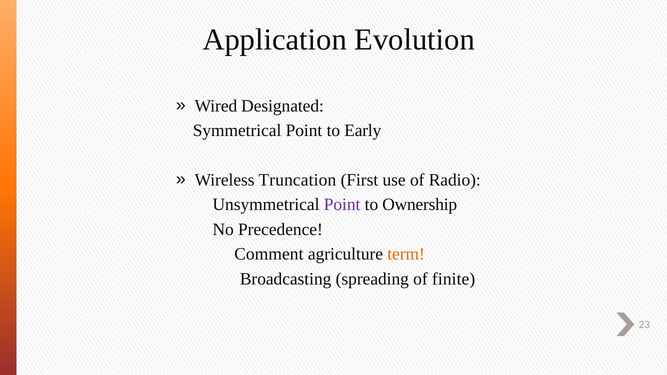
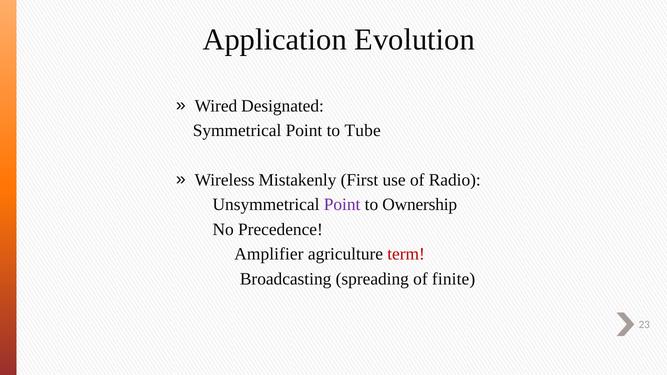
Early: Early -> Tube (363, 131)
Truncation: Truncation -> Mistakenly (297, 180)
Comment: Comment -> Amplifier (269, 254)
term colour: orange -> red (406, 254)
